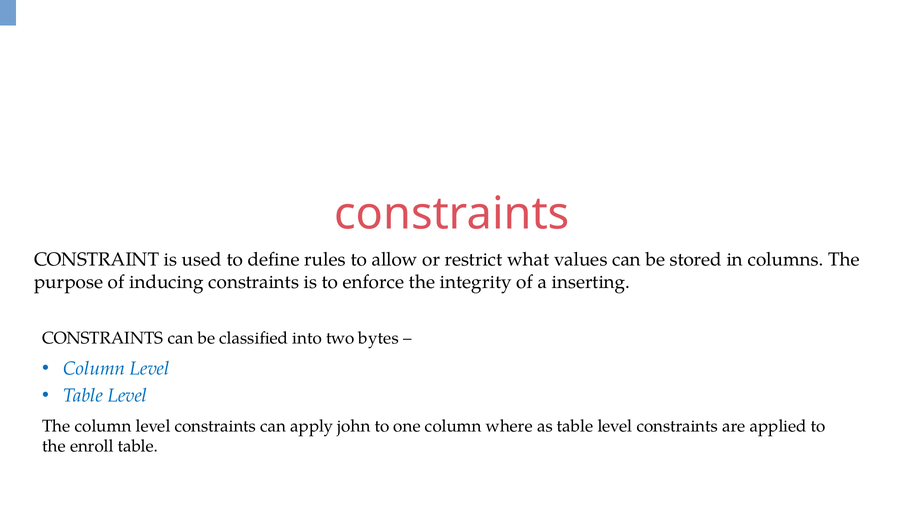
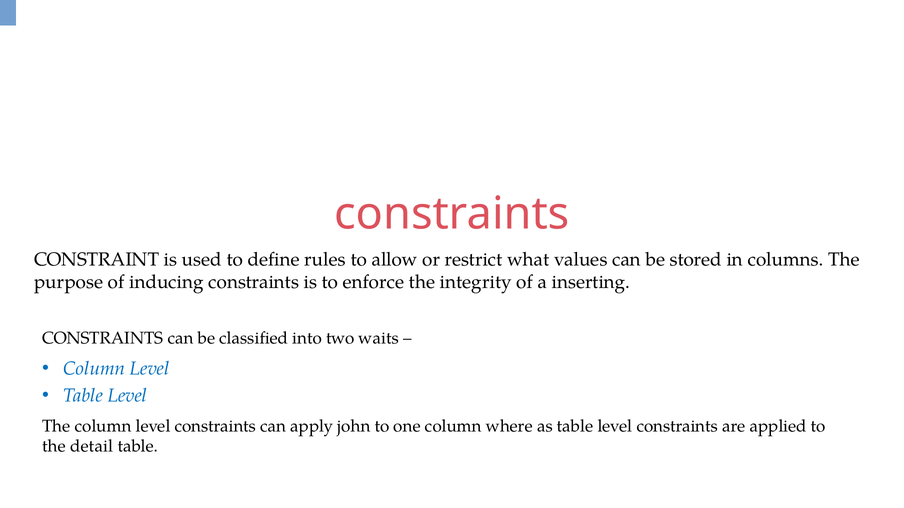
bytes: bytes -> waits (379, 338)
enroll: enroll -> detail (92, 447)
